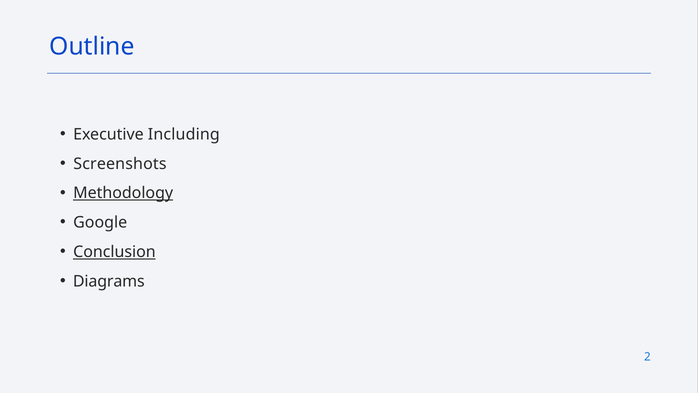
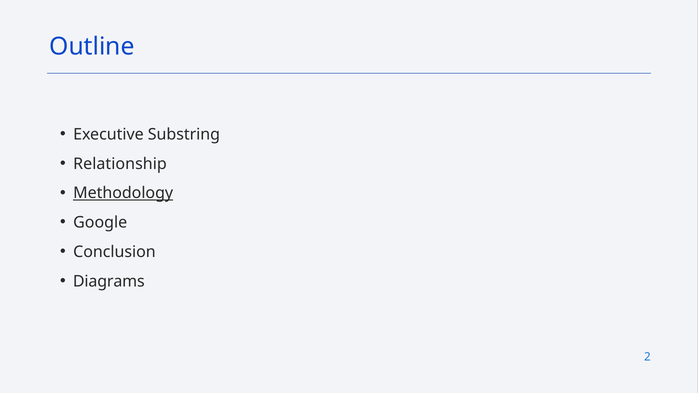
Including: Including -> Substring (184, 134)
Screenshots: Screenshots -> Relationship (120, 164)
Conclusion underline: present -> none (114, 252)
